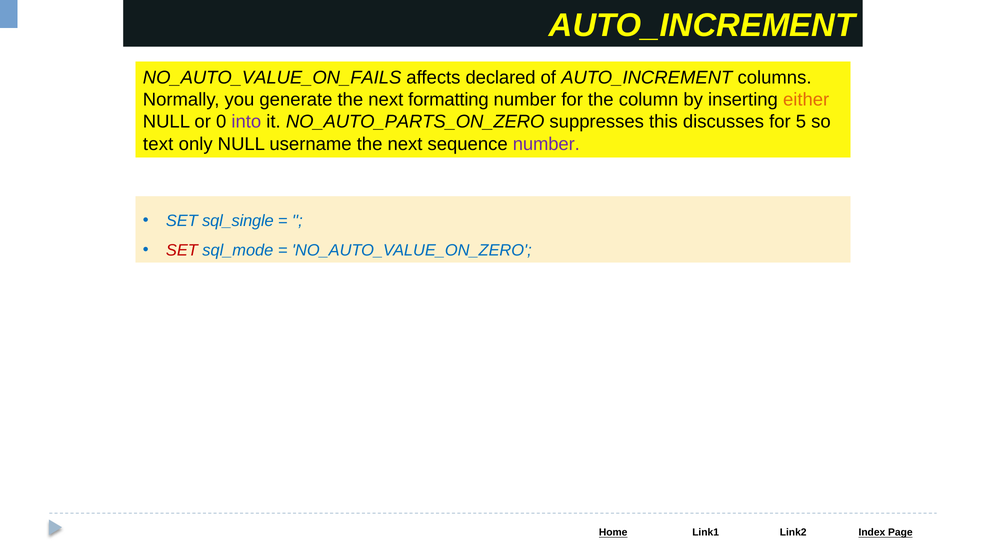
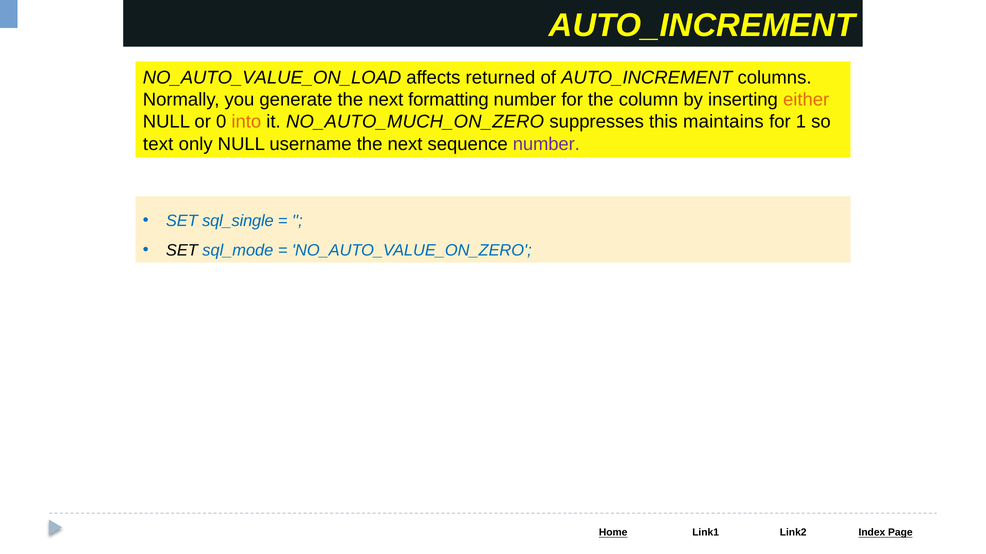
NO_AUTO_VALUE_ON_FAILS: NO_AUTO_VALUE_ON_FAILS -> NO_AUTO_VALUE_ON_LOAD (272, 78)
declared: declared -> returned (500, 78)
into colour: purple -> orange (246, 122)
NO_AUTO_PARTS_ON_ZERO: NO_AUTO_PARTS_ON_ZERO -> NO_AUTO_MUCH_ON_ZERO (415, 122)
discusses: discusses -> maintains (723, 122)
5: 5 -> 1 (801, 122)
SET colour: red -> black (182, 250)
